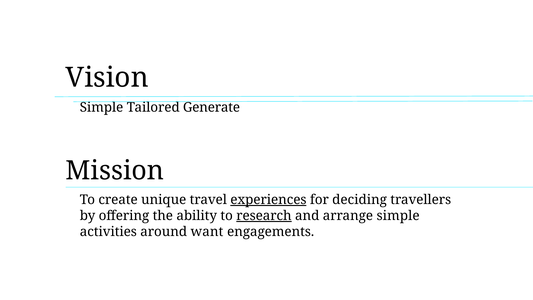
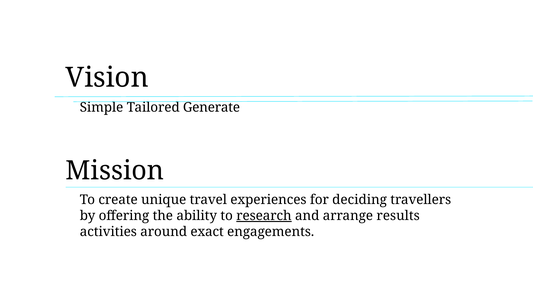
experiences underline: present -> none (268, 200)
arrange simple: simple -> results (398, 216)
want: want -> exact (207, 232)
